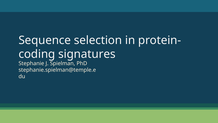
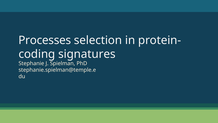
Sequence: Sequence -> Processes (45, 40)
